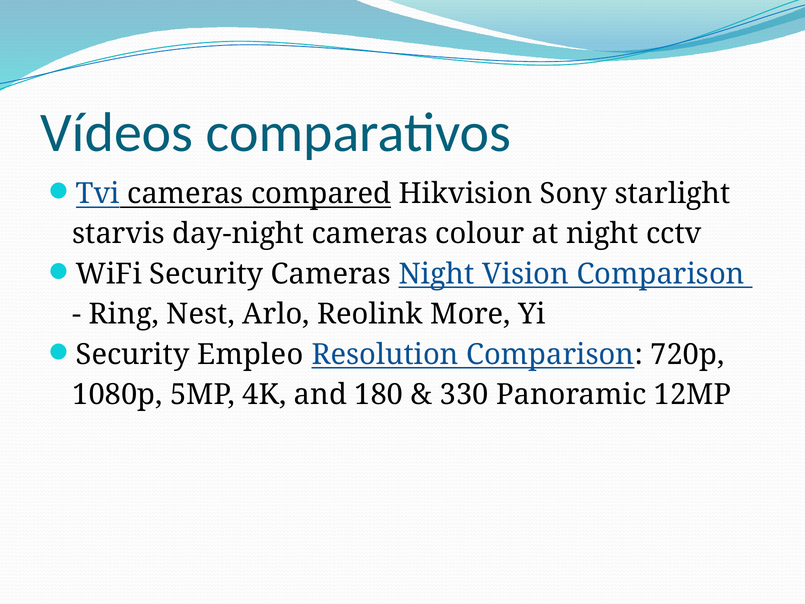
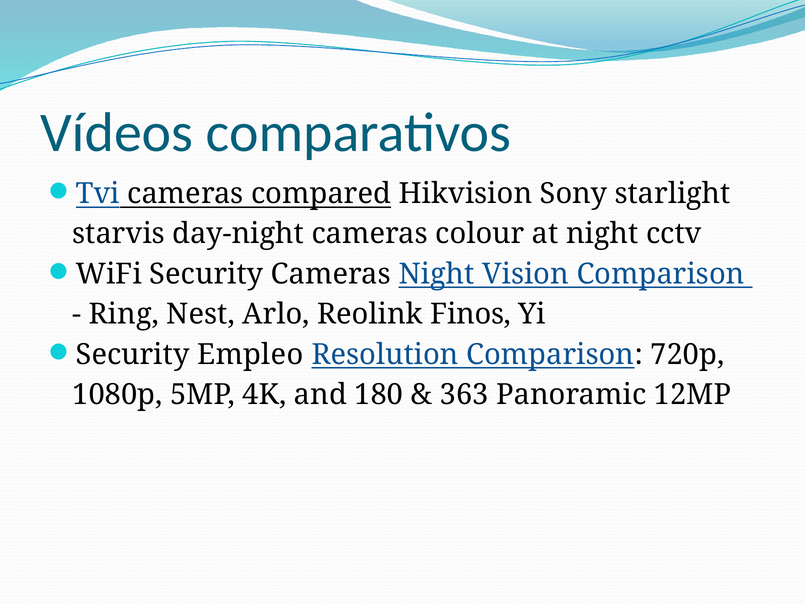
More: More -> Finos (471, 314)
330: 330 -> 363 (464, 394)
